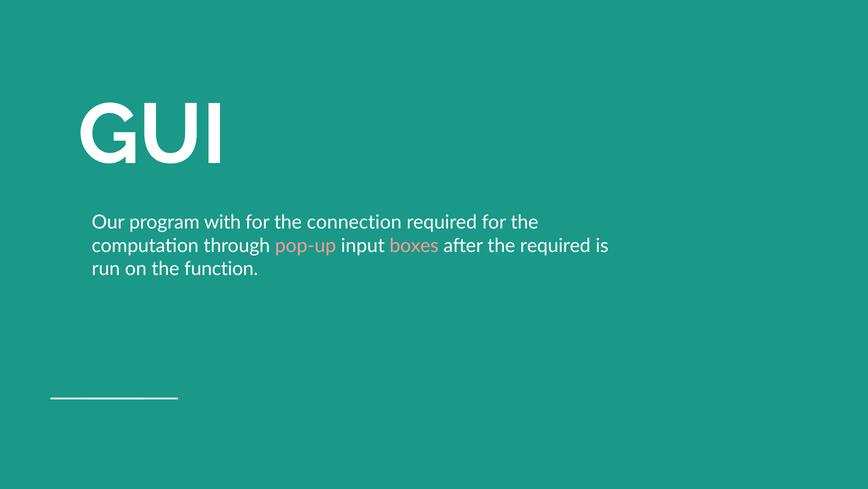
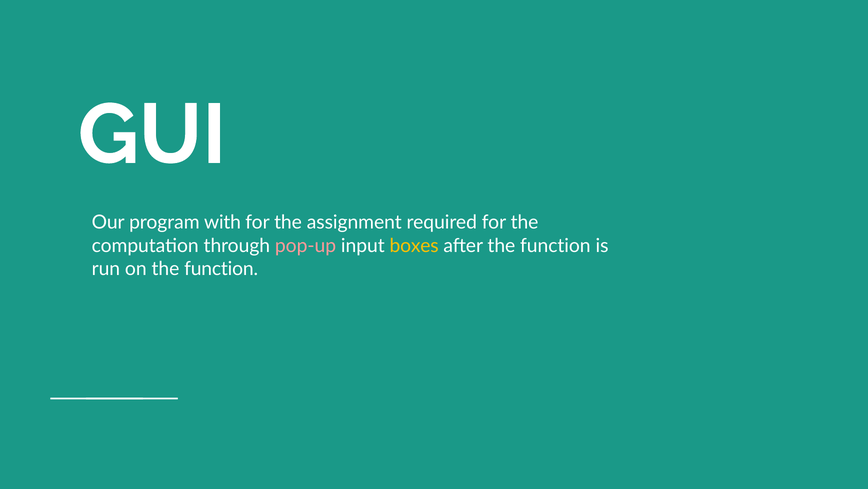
connection: connection -> assignment (354, 222)
boxes colour: pink -> yellow (414, 245)
after the required: required -> function (555, 245)
